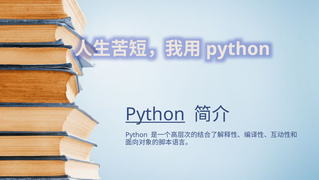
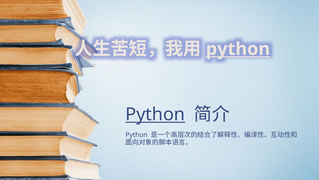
python underline: none -> present (238, 49)
